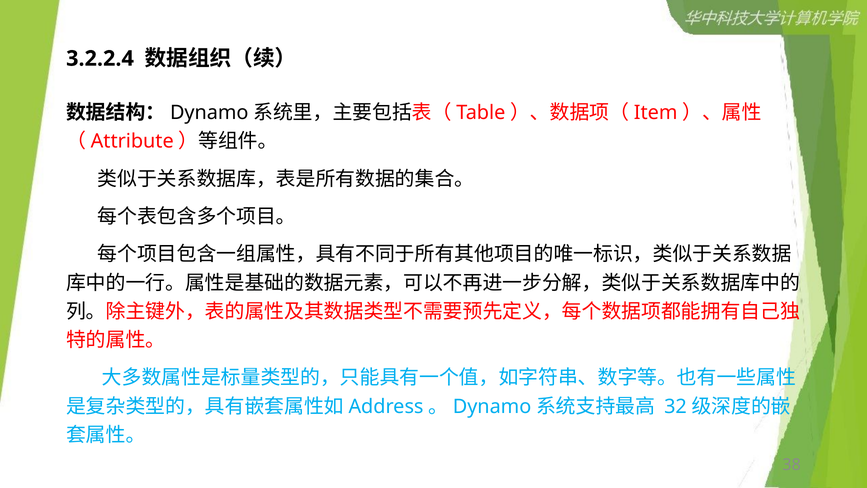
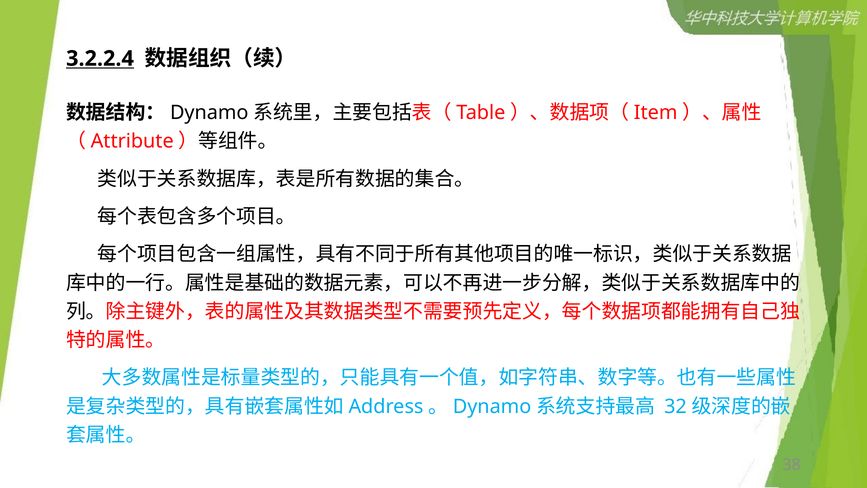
3.2.2.4 underline: none -> present (100, 59)
